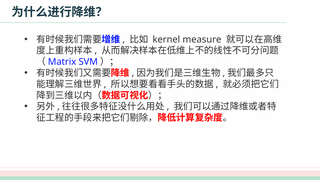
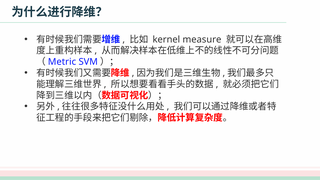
Matrix: Matrix -> Metric (62, 62)
